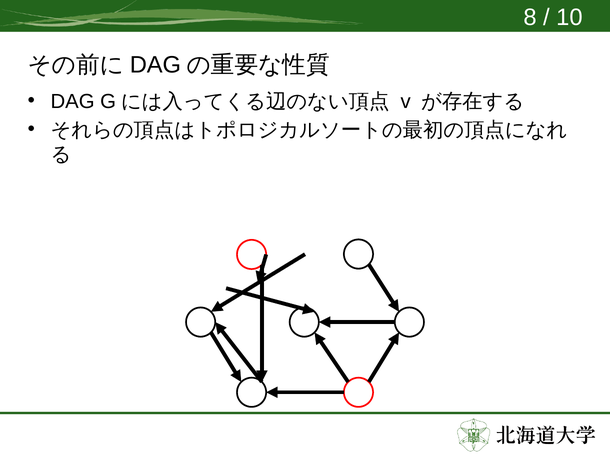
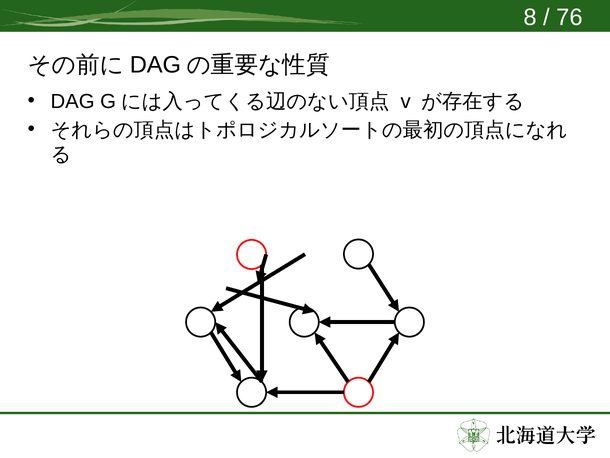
10: 10 -> 76 (569, 17)
